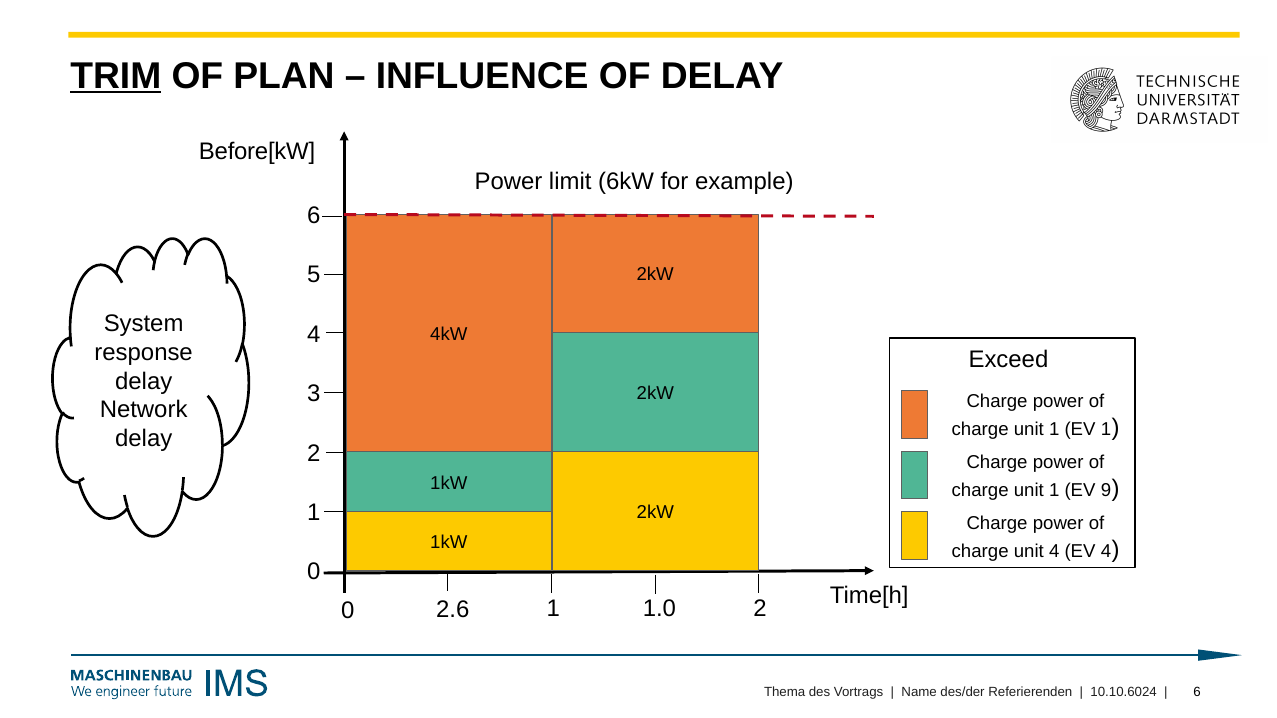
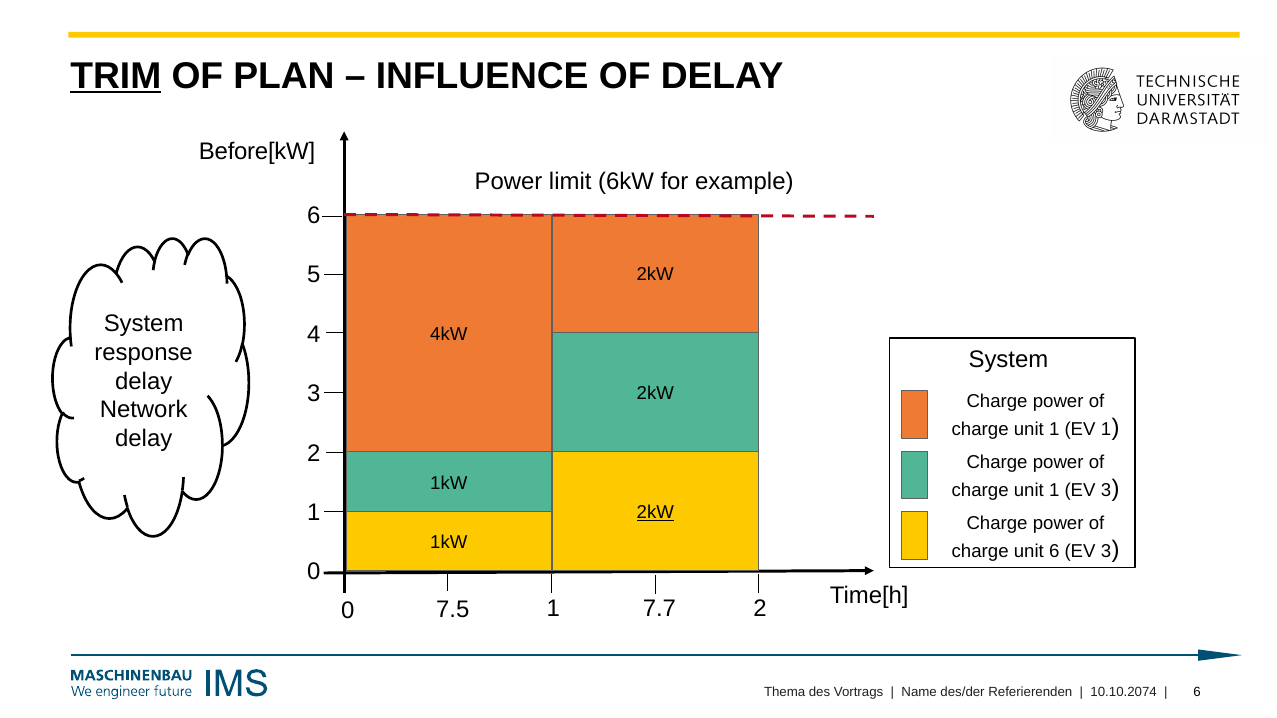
Exceed: Exceed -> System (1008, 360)
1 EV 9: 9 -> 3 (1106, 490)
2kW underline: none -> present (655, 513)
unit 4: 4 -> 6 (1054, 552)
4: 4 -> 3 (1106, 552)
2.6: 2.6 -> 7.5 (453, 609)
1.0: 1.0 -> 7.7 (659, 609)
10.10.6024: 10.10.6024 -> 10.10.2074 (1124, 693)
